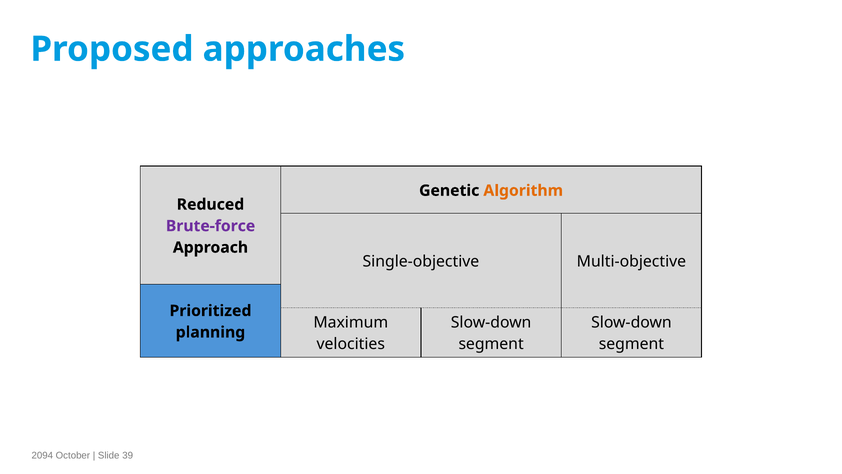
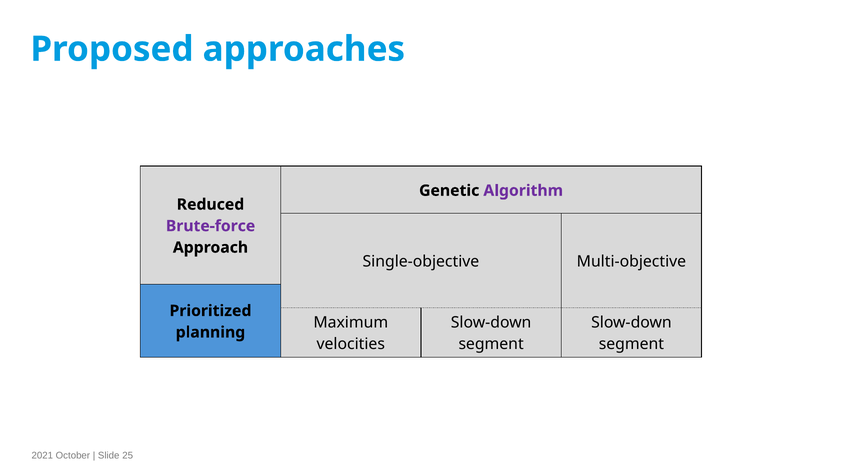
Algorithm colour: orange -> purple (523, 190)
2094: 2094 -> 2021 (42, 455)
39: 39 -> 25 (128, 455)
